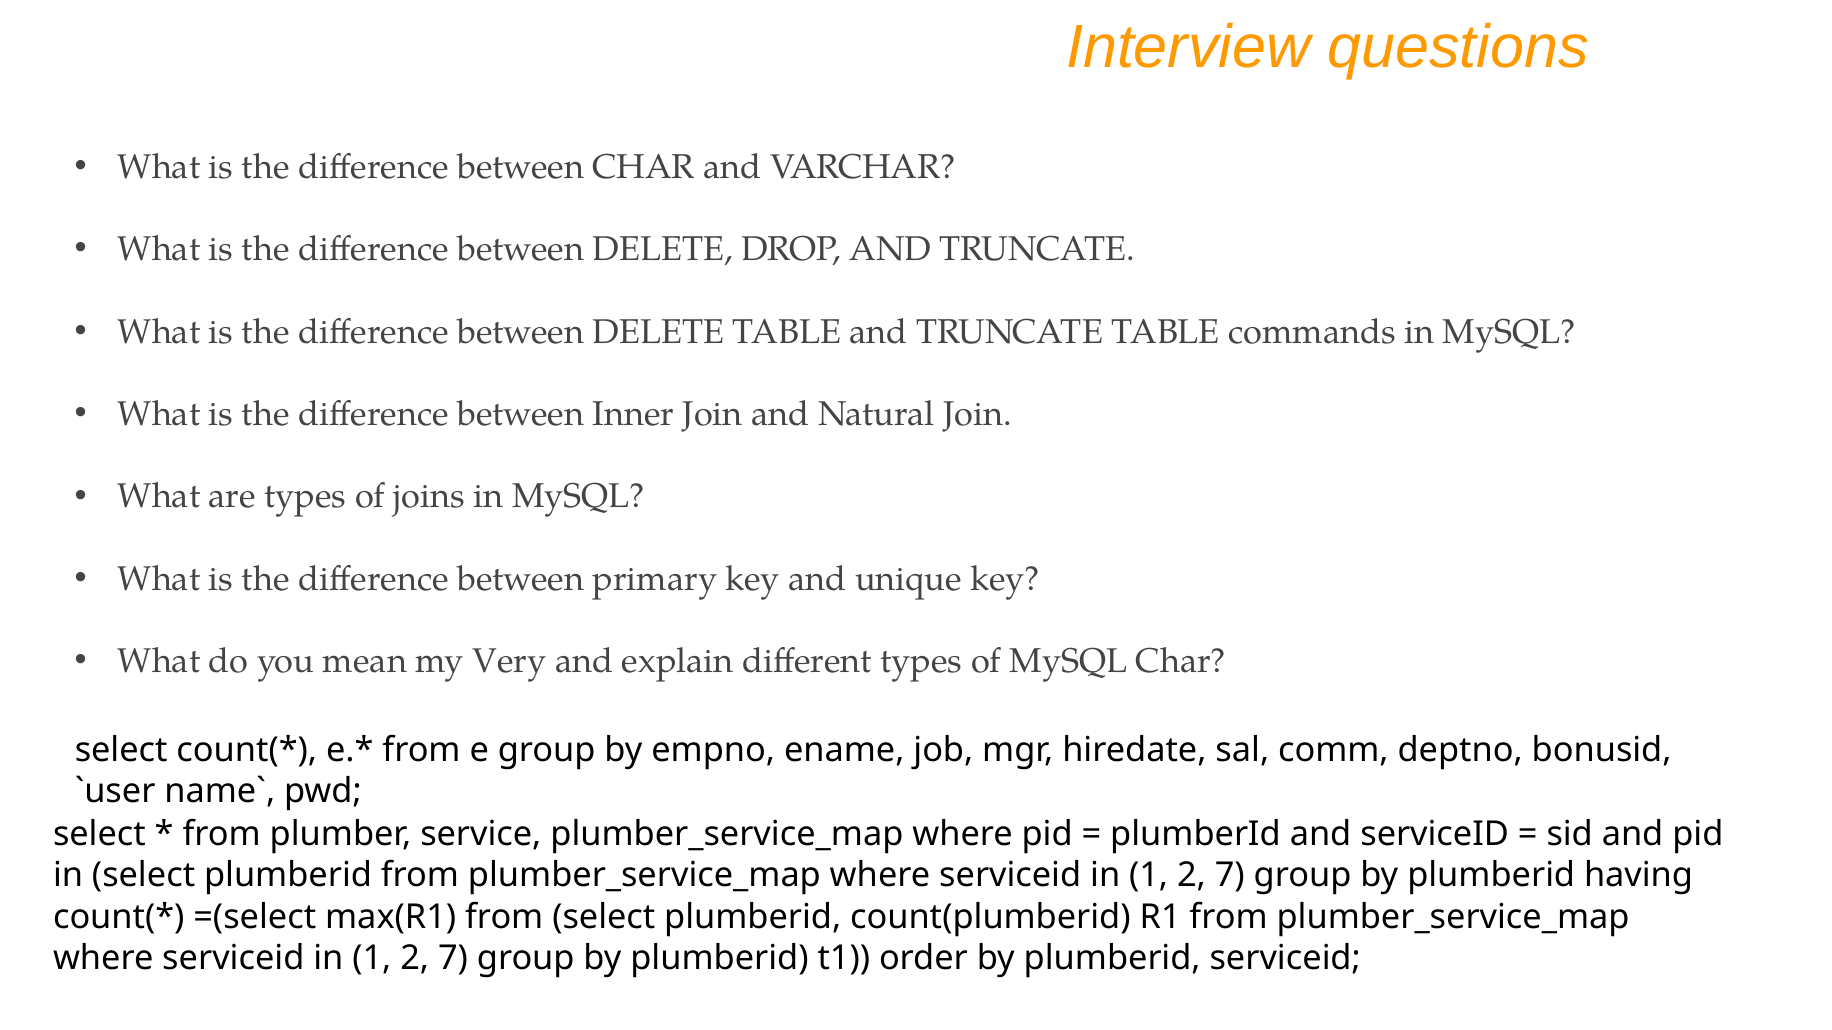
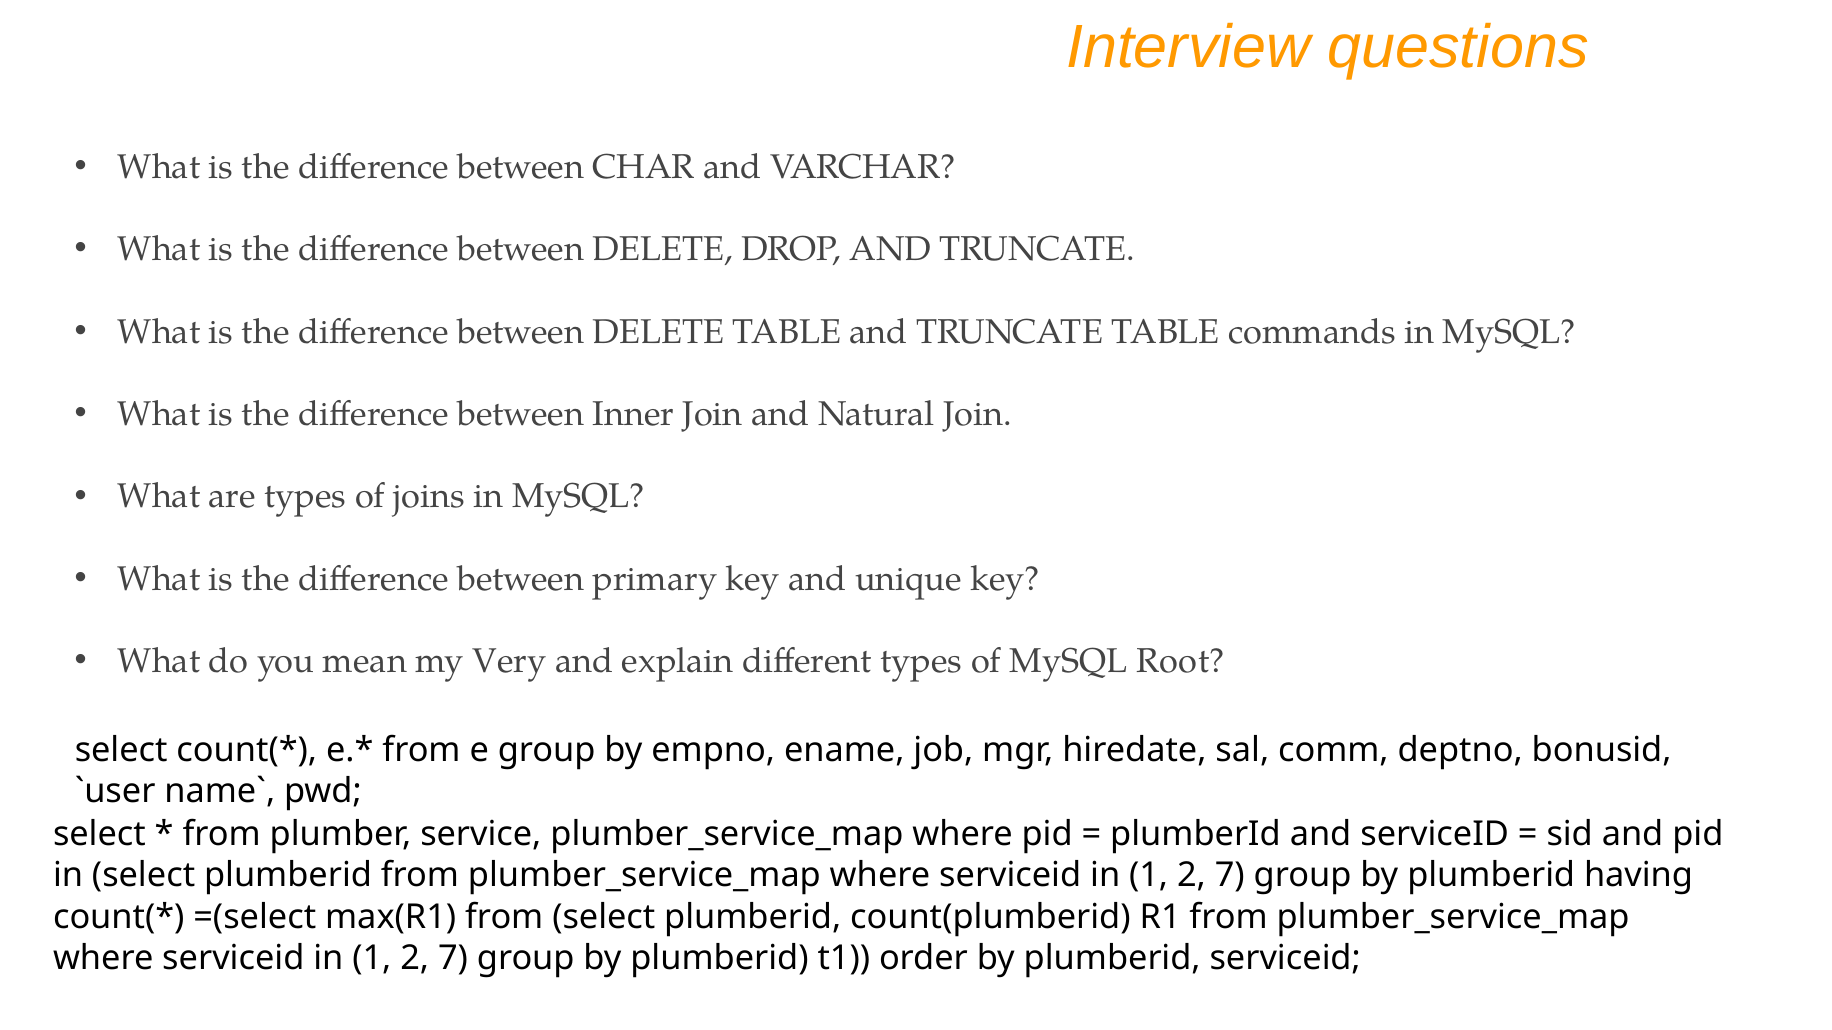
MySQL Char: Char -> Root (1181, 662)
